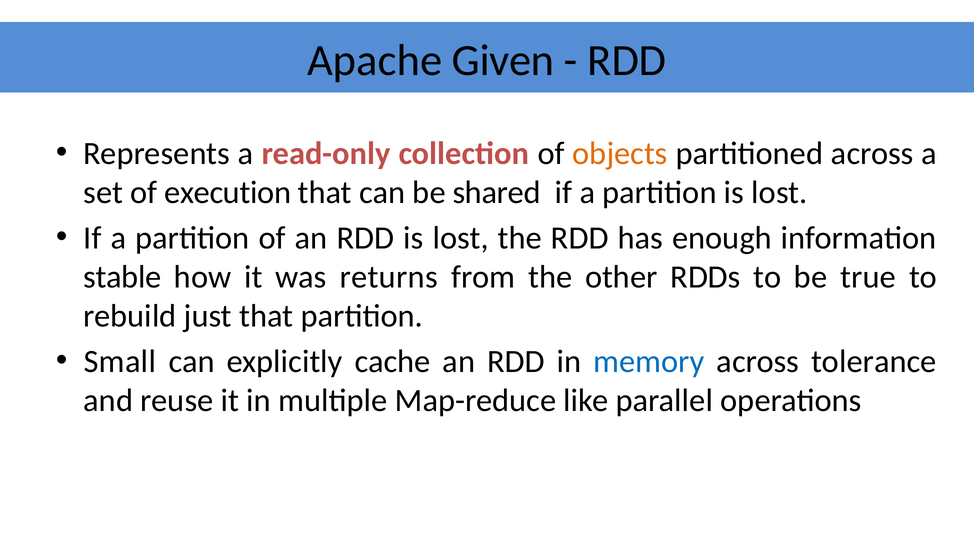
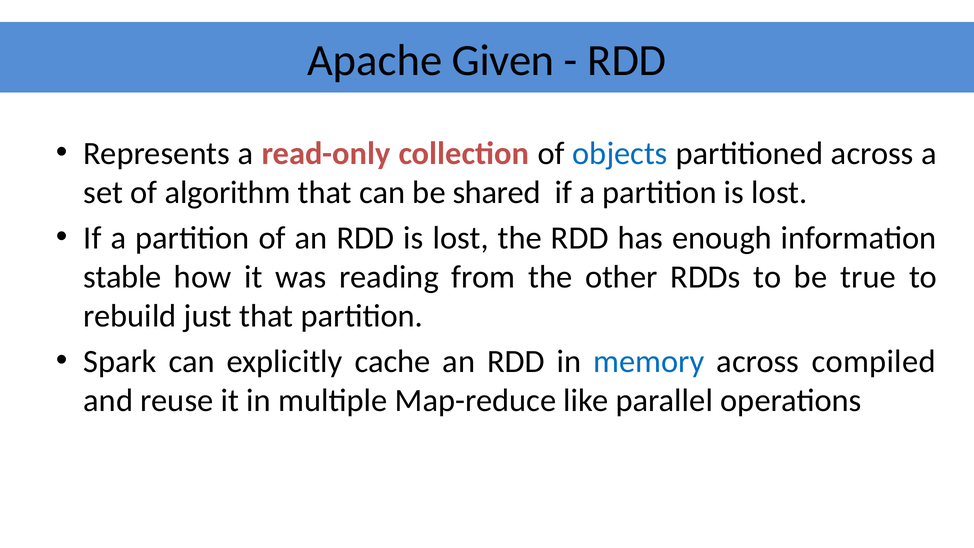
objects colour: orange -> blue (620, 153)
execution: execution -> algorithm (228, 192)
returns: returns -> reading (389, 277)
Small: Small -> Spark (120, 361)
tolerance: tolerance -> compiled (874, 361)
